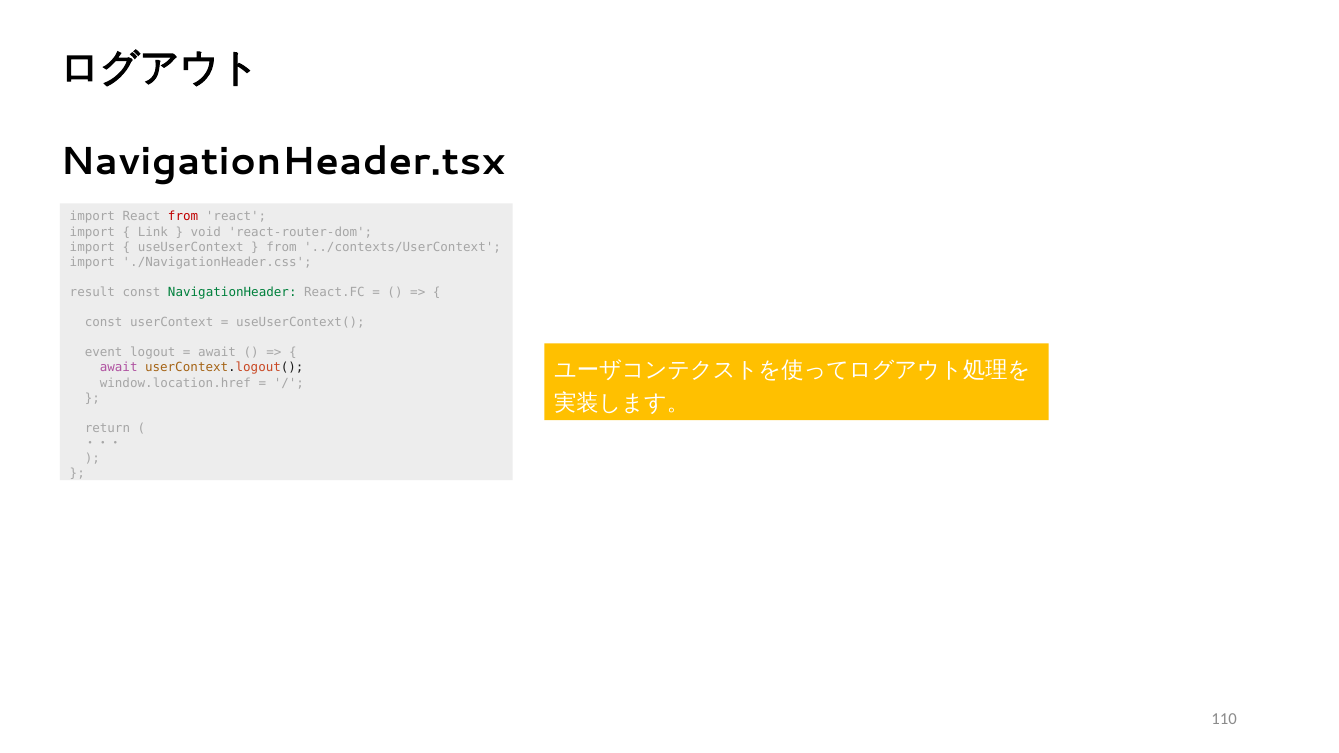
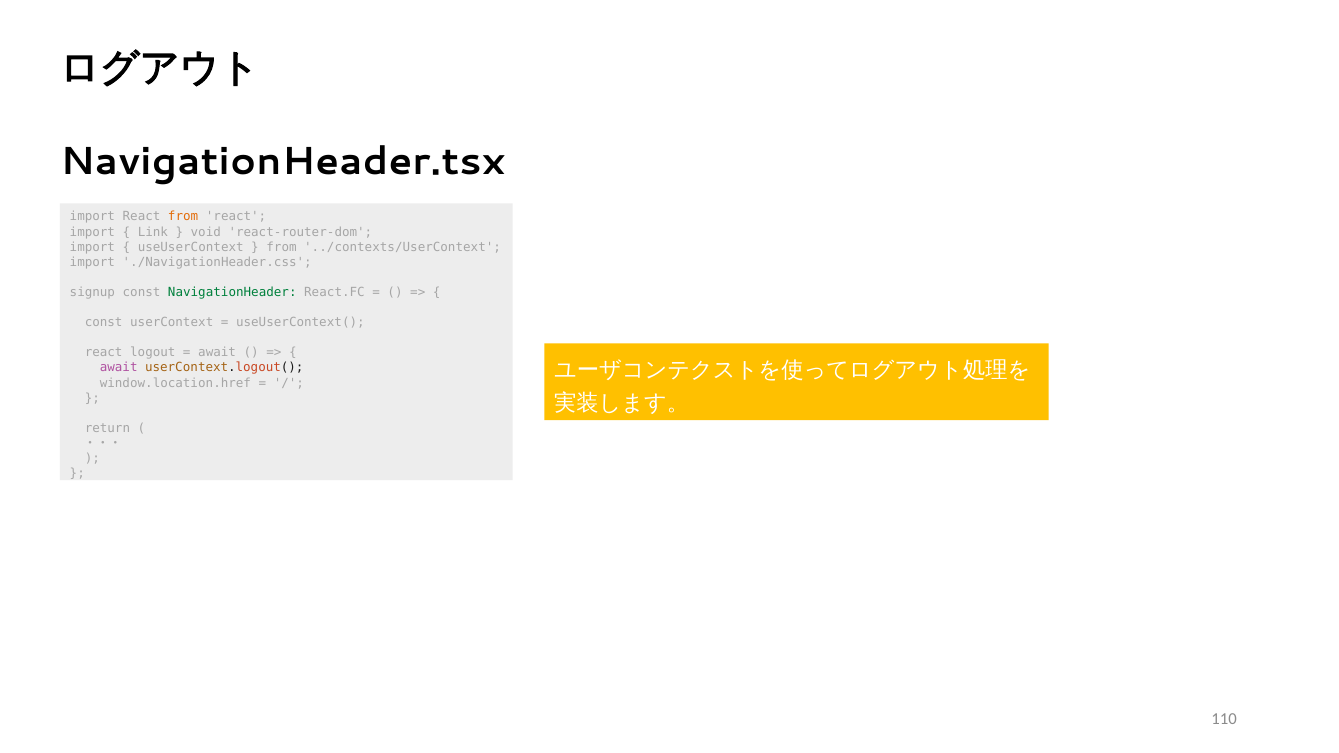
from colour: red -> orange (183, 217)
result: result -> signup (92, 292)
event: event -> react (104, 353)
